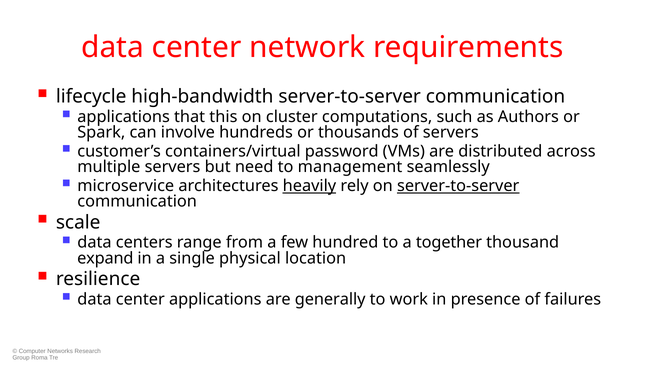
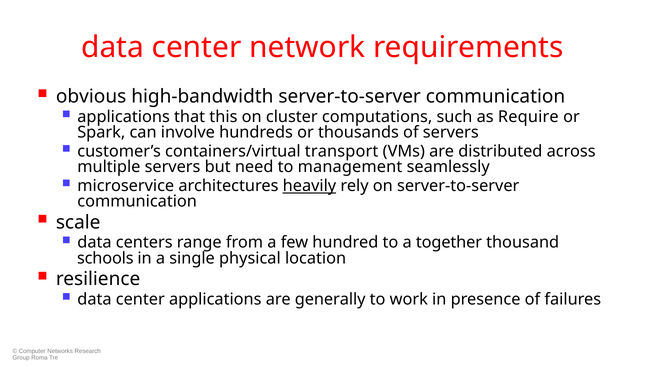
lifecycle: lifecycle -> obvious (91, 97)
Authors: Authors -> Require (528, 117)
password: password -> transport (342, 151)
server-to-server underline: present -> none (458, 186)
expand: expand -> schools (105, 258)
